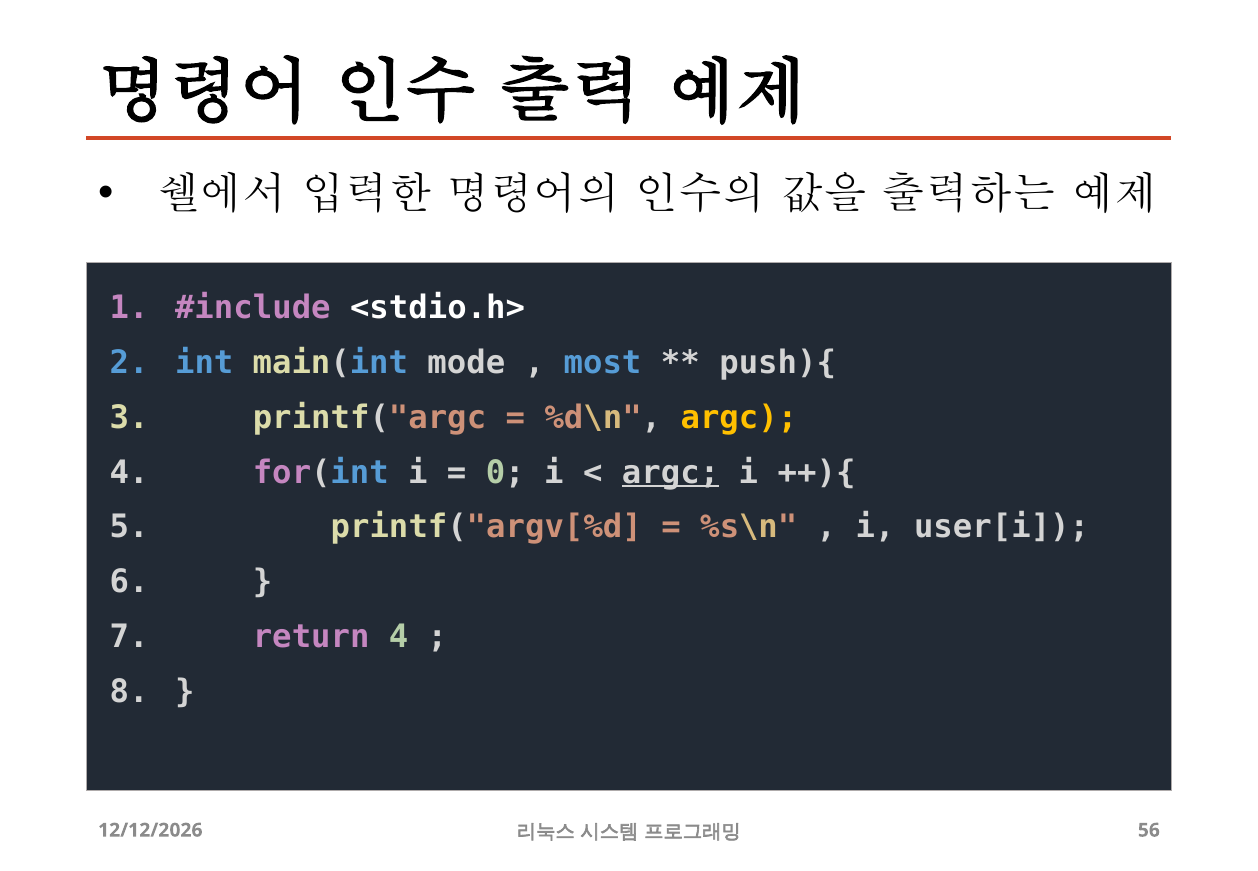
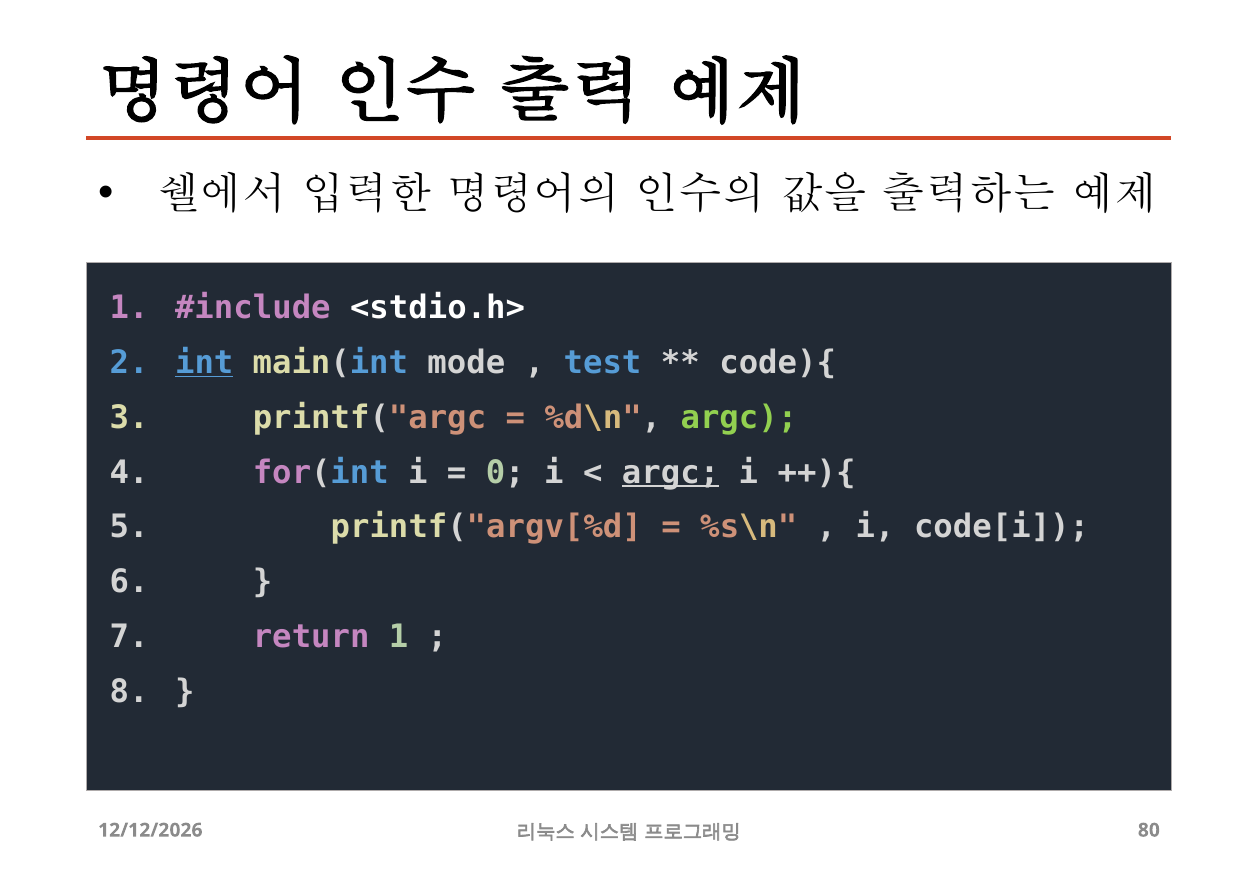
int underline: none -> present (204, 363)
most: most -> test (603, 363)
push){: push){ -> code){ (778, 363)
argc colour: yellow -> light green (739, 417)
user[i: user[i -> code[i (1002, 527)
return 4: 4 -> 1 (399, 637)
56: 56 -> 80 (1149, 830)
